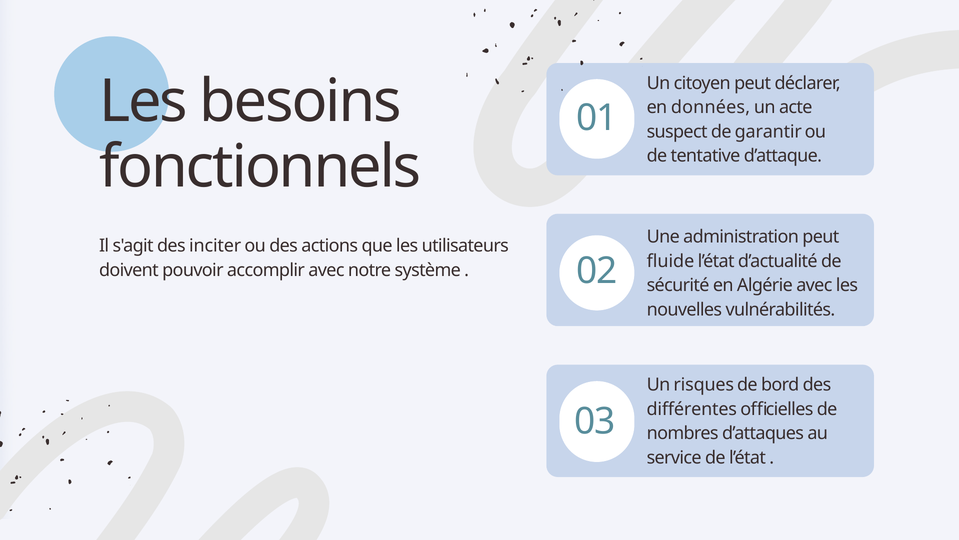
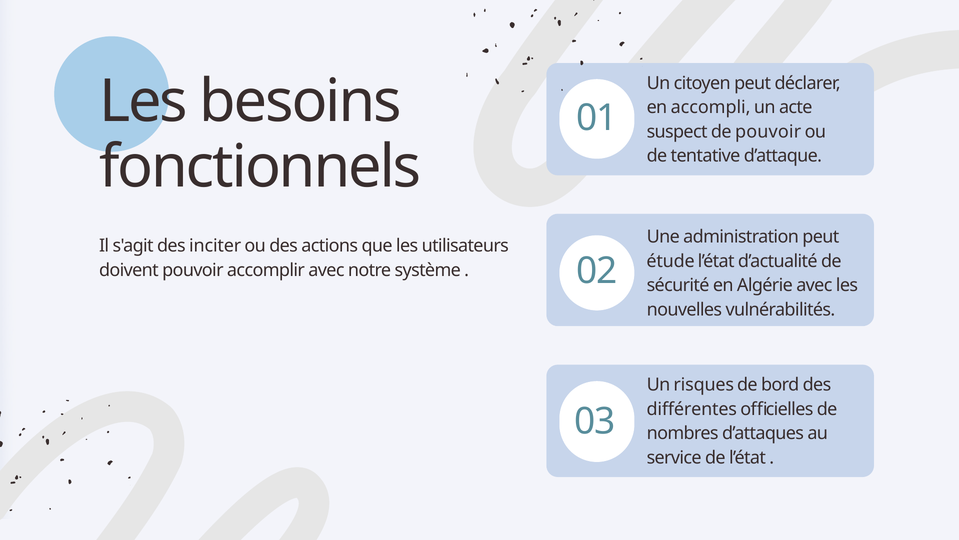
données: données -> accompli (711, 107)
de garantir: garantir -> pouvoir (768, 132)
fluide: fluide -> étude (671, 261)
